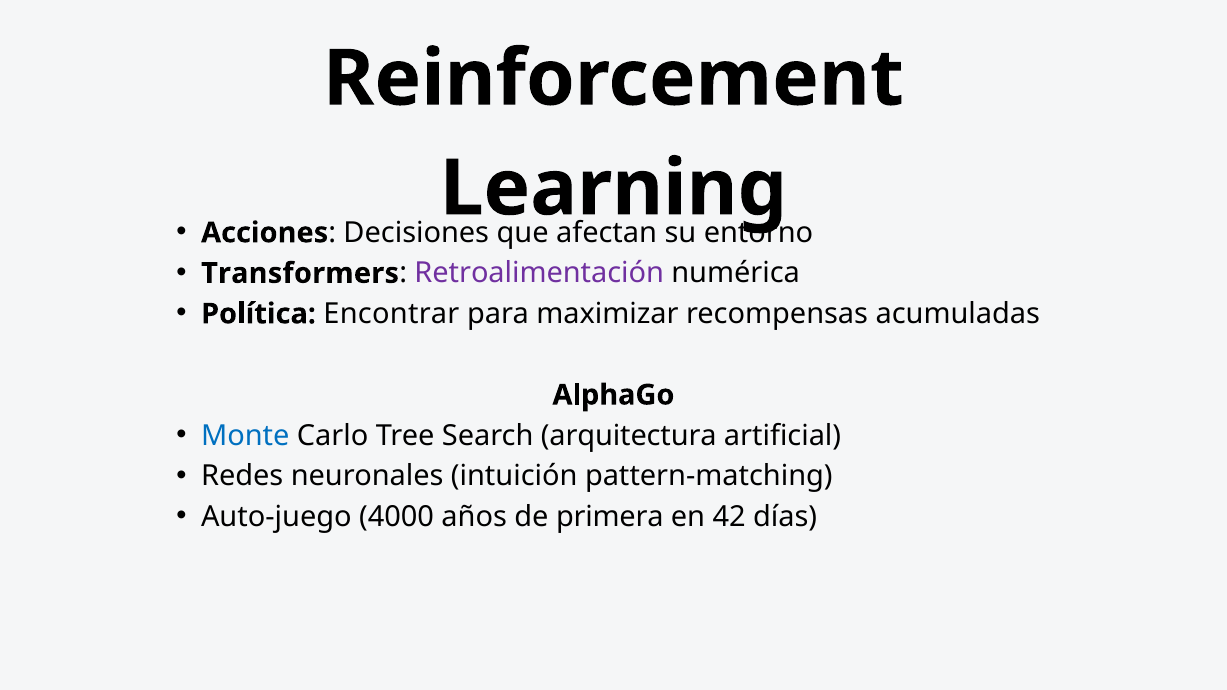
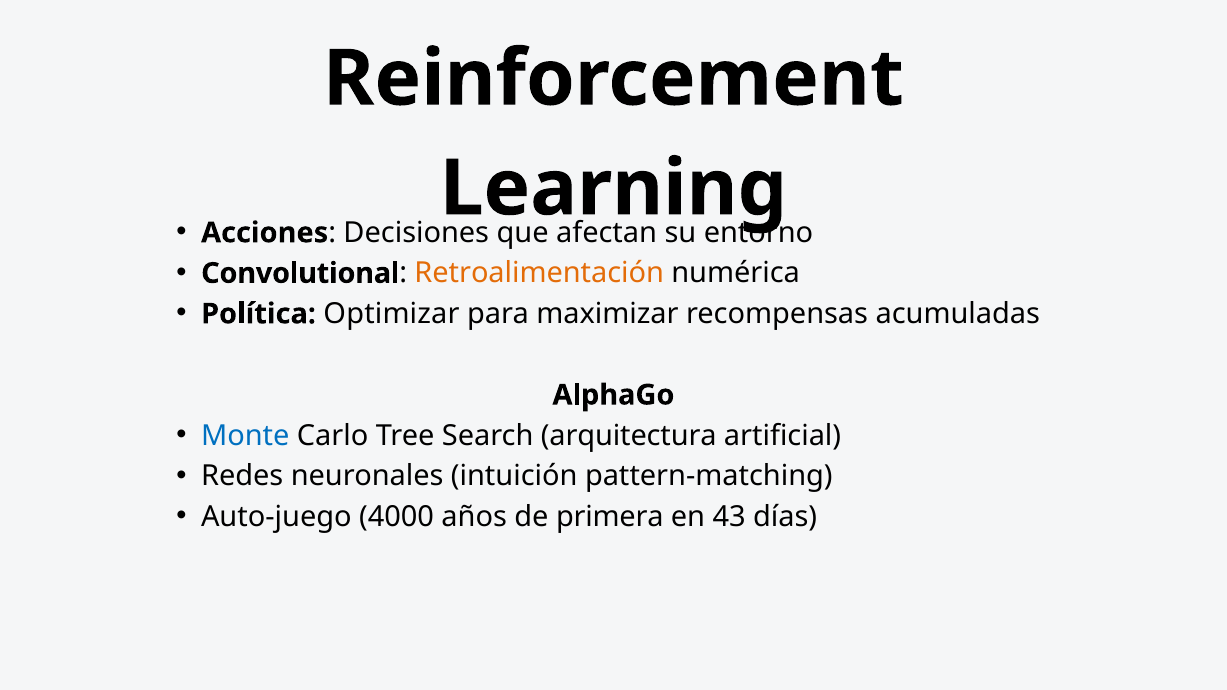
Transformers: Transformers -> Convolutional (300, 273)
Retroalimentación colour: purple -> orange (539, 273)
Encontrar: Encontrar -> Optimizar (392, 314)
42: 42 -> 43 (729, 517)
